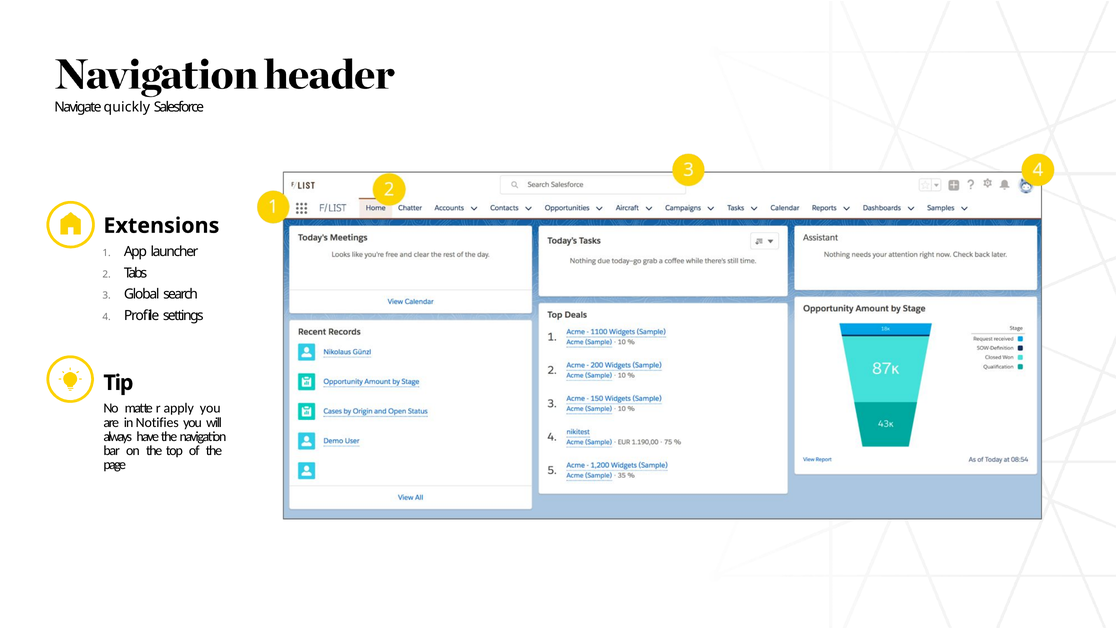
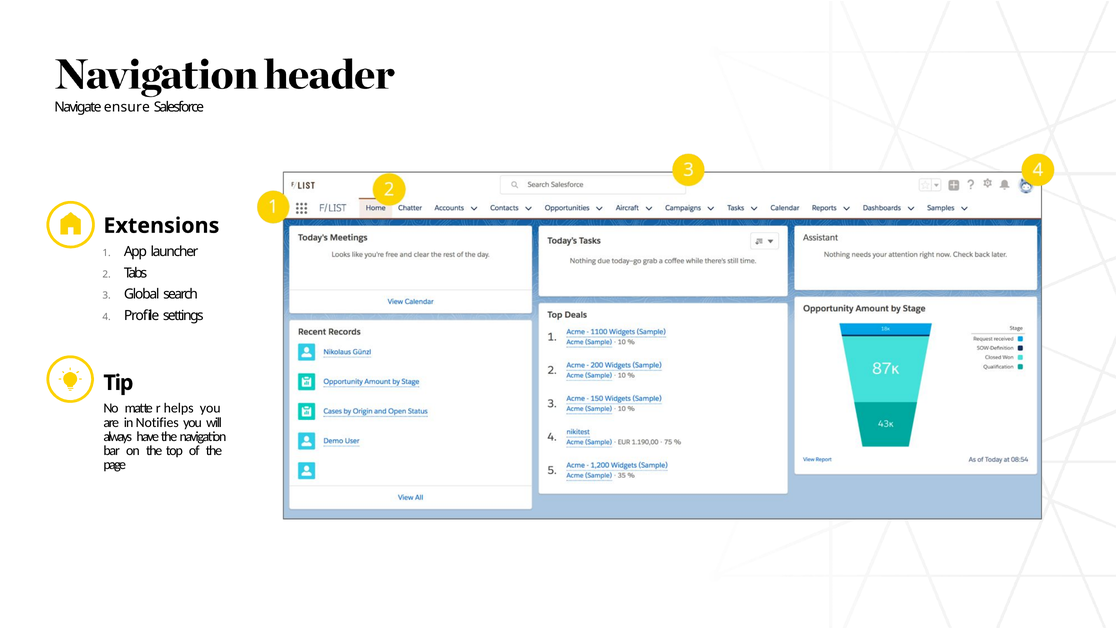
quickly: quickly -> ensure (127, 107)
apply: apply -> helps (179, 408)
